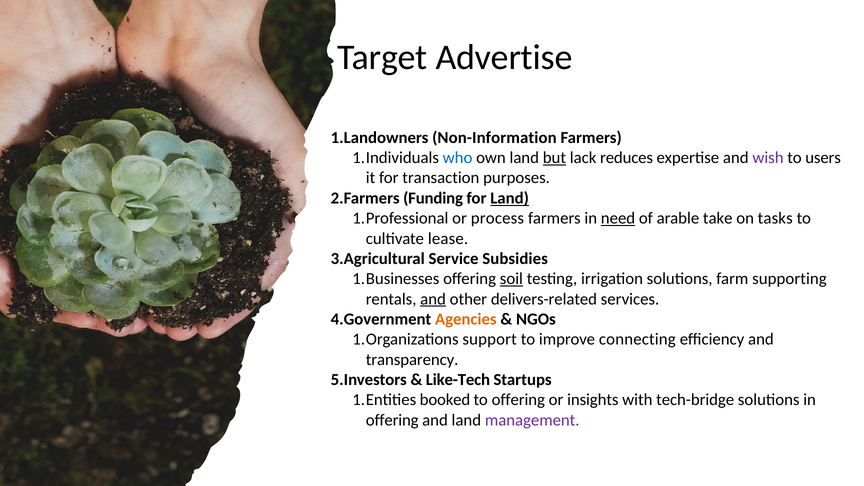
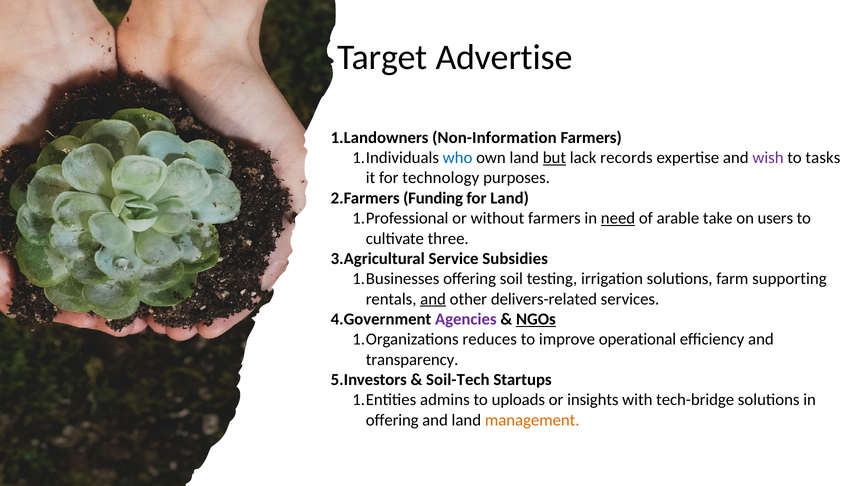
reduces: reduces -> records (626, 158)
users: users -> tasks (823, 158)
transaction: transaction -> technology (441, 178)
Land underline: present -> none (510, 198)
process: process -> without (497, 218)
tasks: tasks -> users (775, 218)
lease: lease -> three (448, 238)
soil underline: present -> none (511, 279)
Agencies colour: orange -> purple (466, 319)
NGOs underline: none -> present (536, 319)
support: support -> reduces (490, 339)
connecting: connecting -> operational (638, 339)
Like-Tech: Like-Tech -> Soil-Tech (458, 380)
booked: booked -> admins (445, 400)
to offering: offering -> uploads (518, 400)
management colour: purple -> orange (532, 420)
